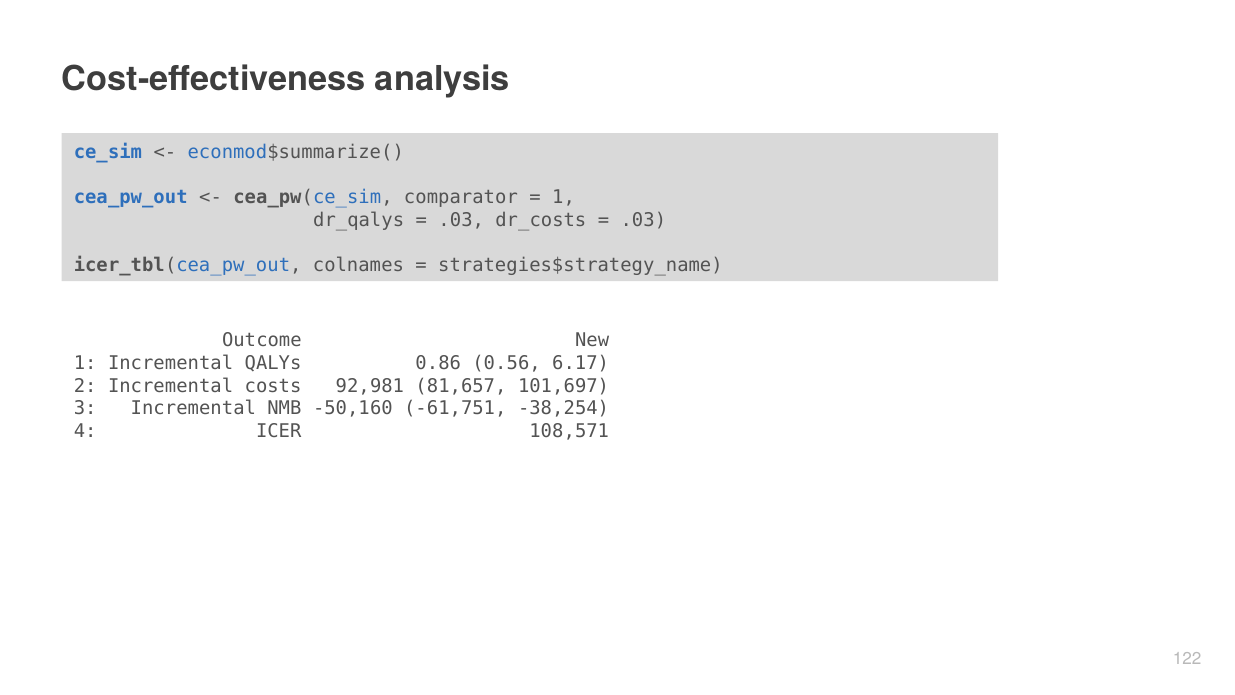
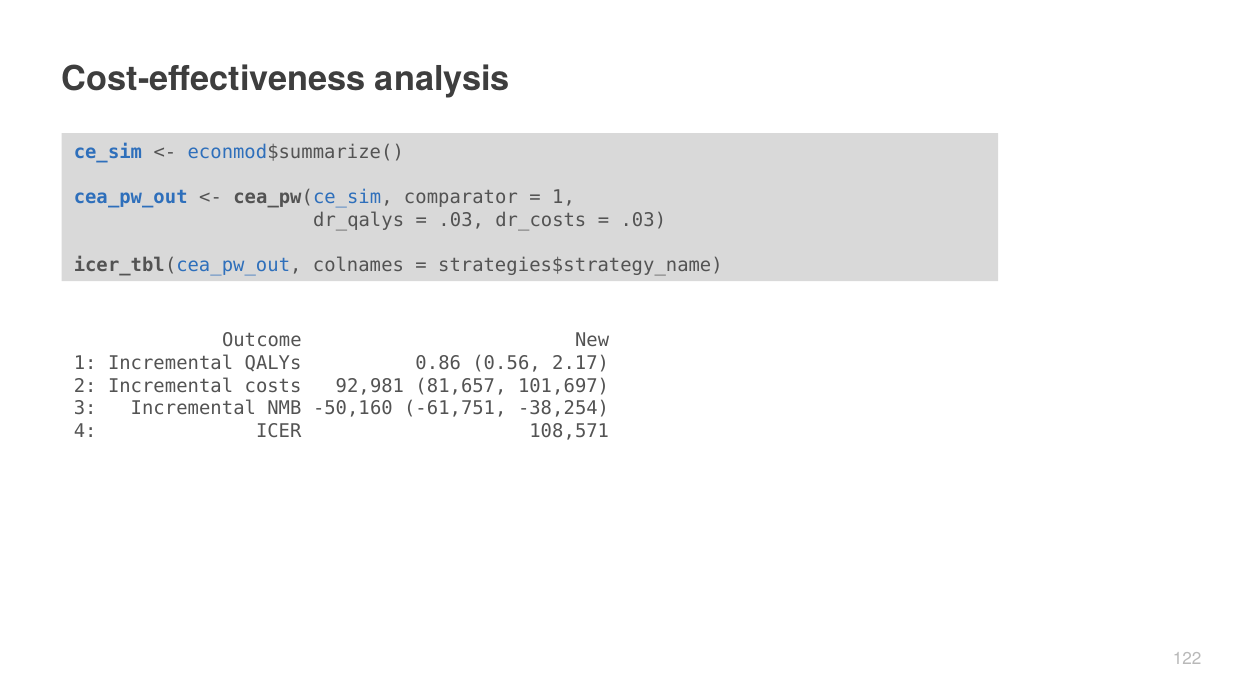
6.17: 6.17 -> 2.17 (581, 363)
